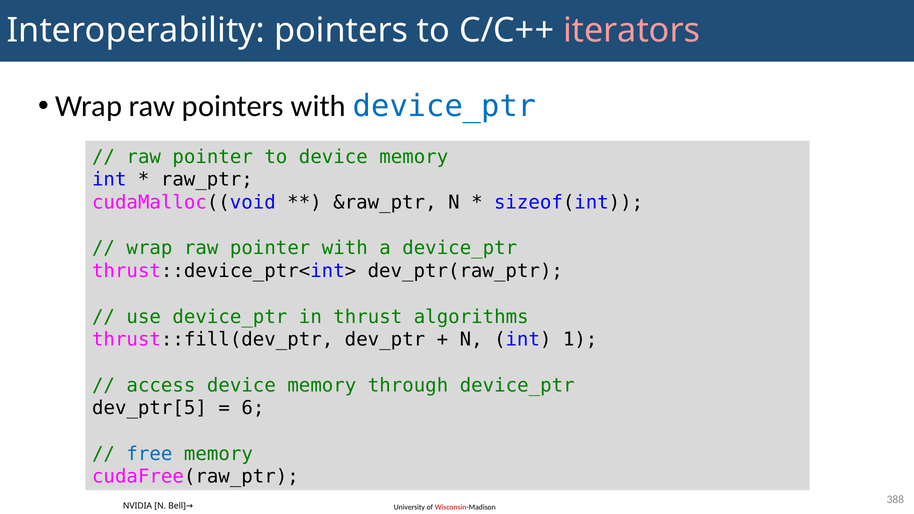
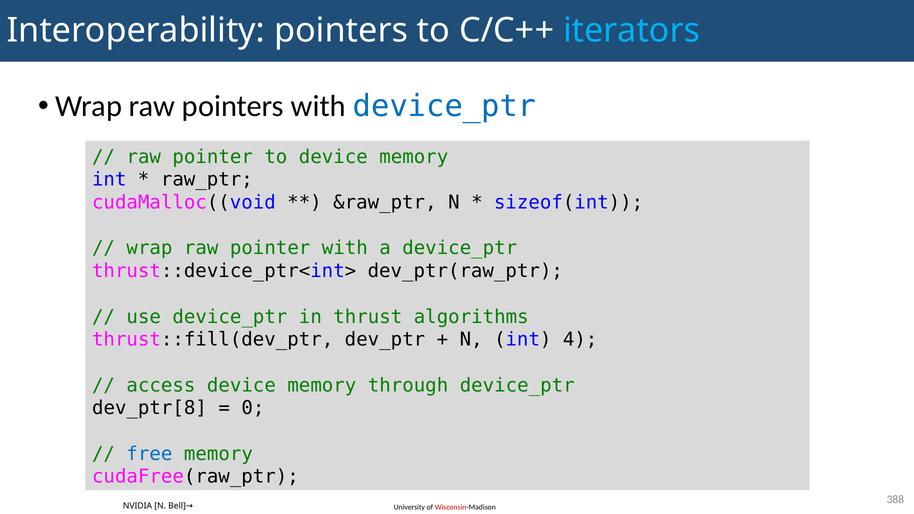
iterators colour: pink -> light blue (632, 31)
1: 1 -> 4 (580, 340)
dev_ptr[5: dev_ptr[5 -> dev_ptr[8 (149, 408)
6: 6 -> 0 (253, 408)
